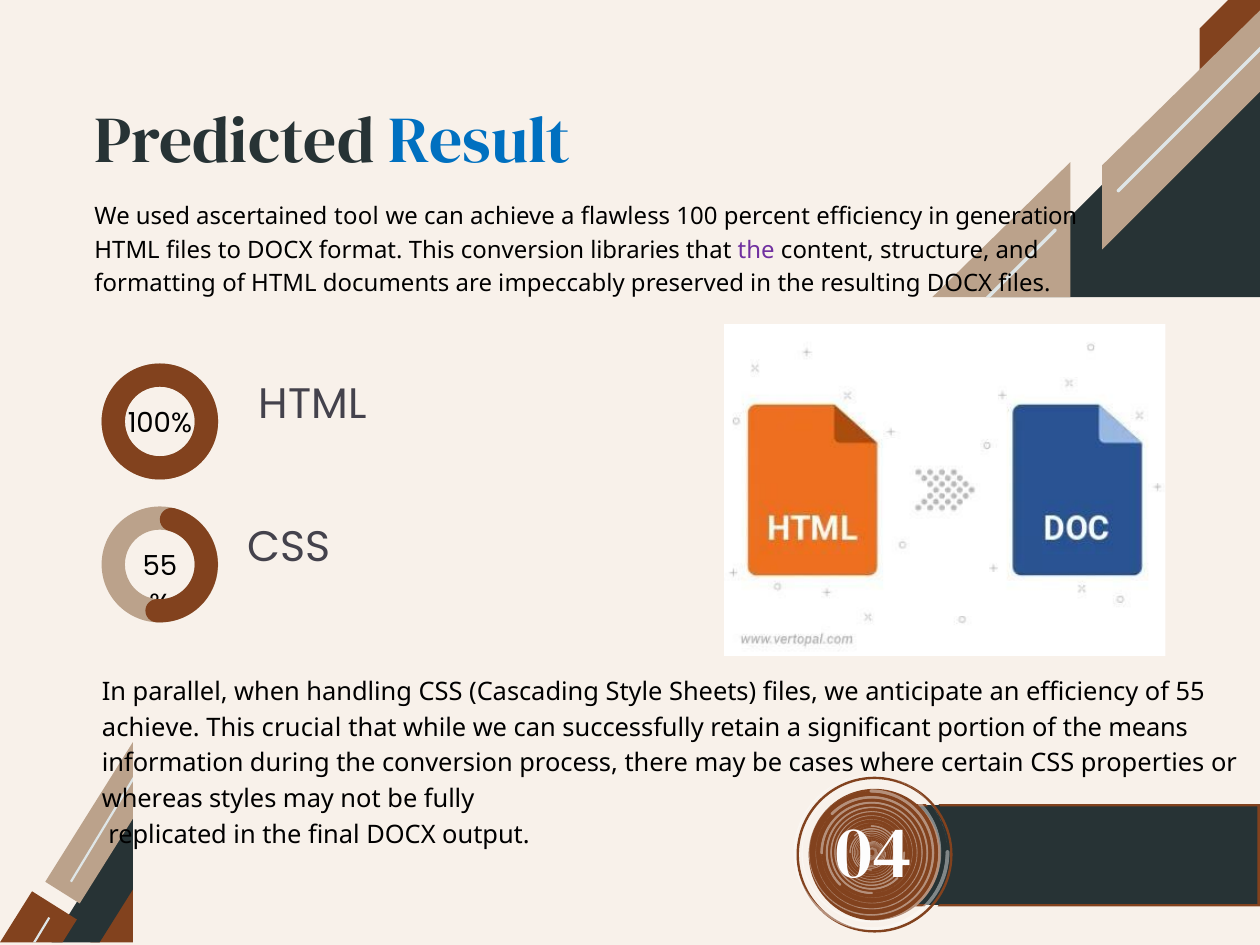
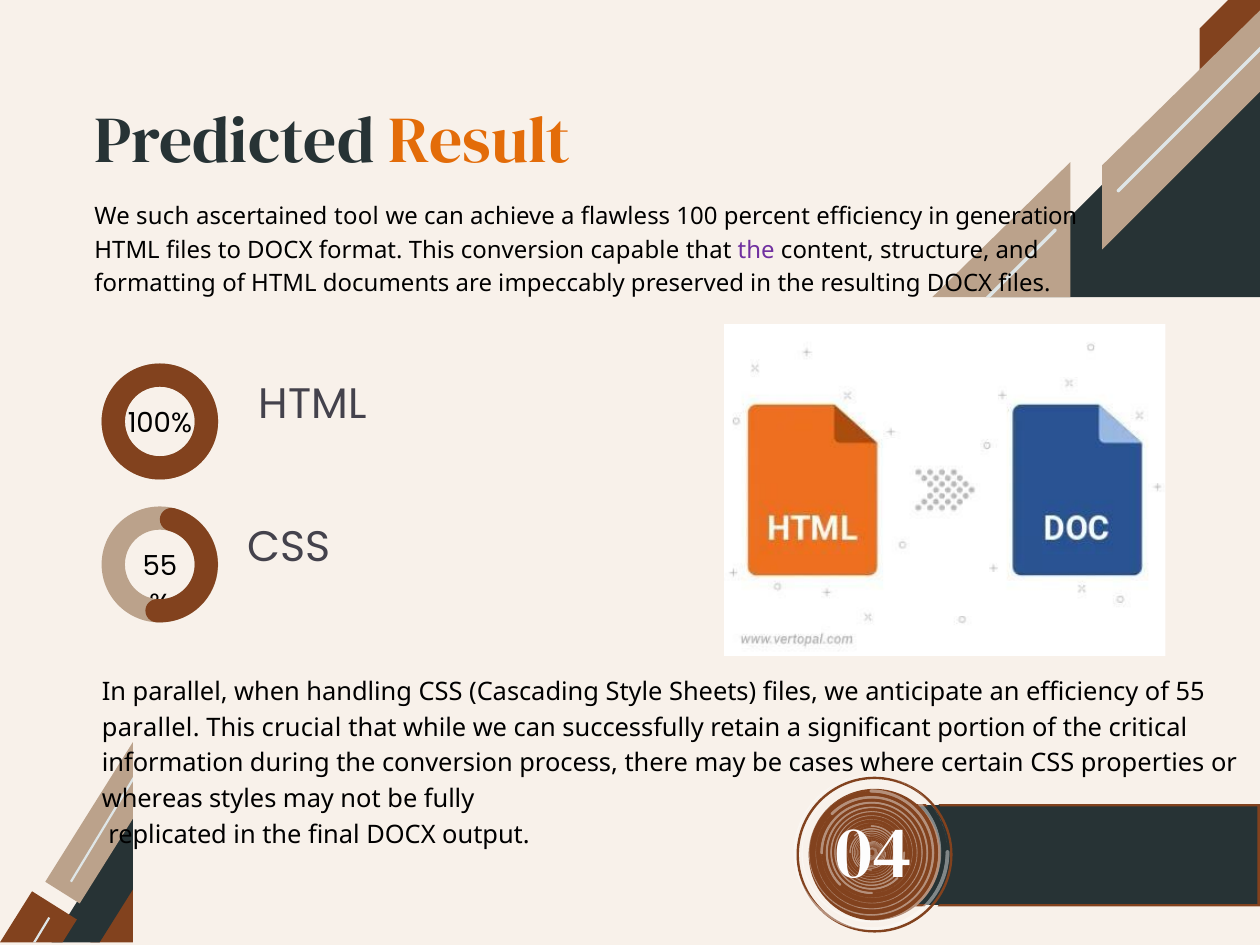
Result colour: blue -> orange (480, 141)
used: used -> such (163, 217)
libraries: libraries -> capable (635, 250)
achieve: achieve -> parallel (151, 728)
means: means -> critical (1148, 728)
